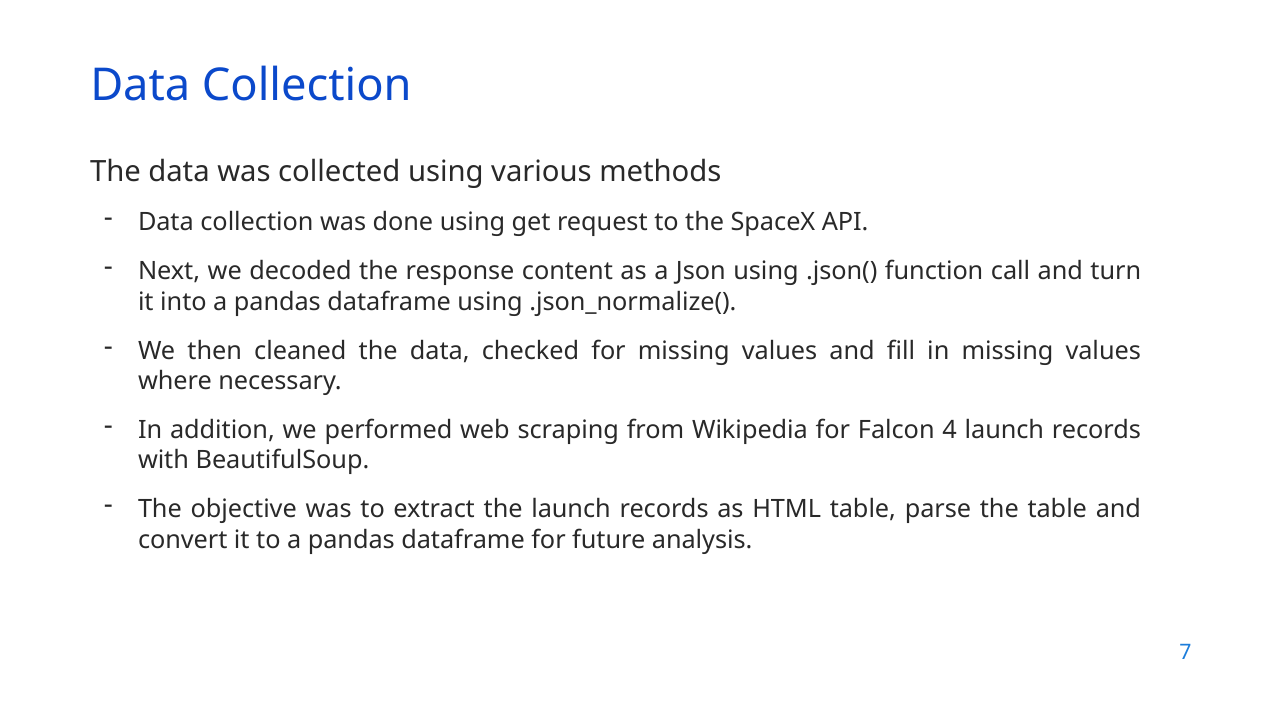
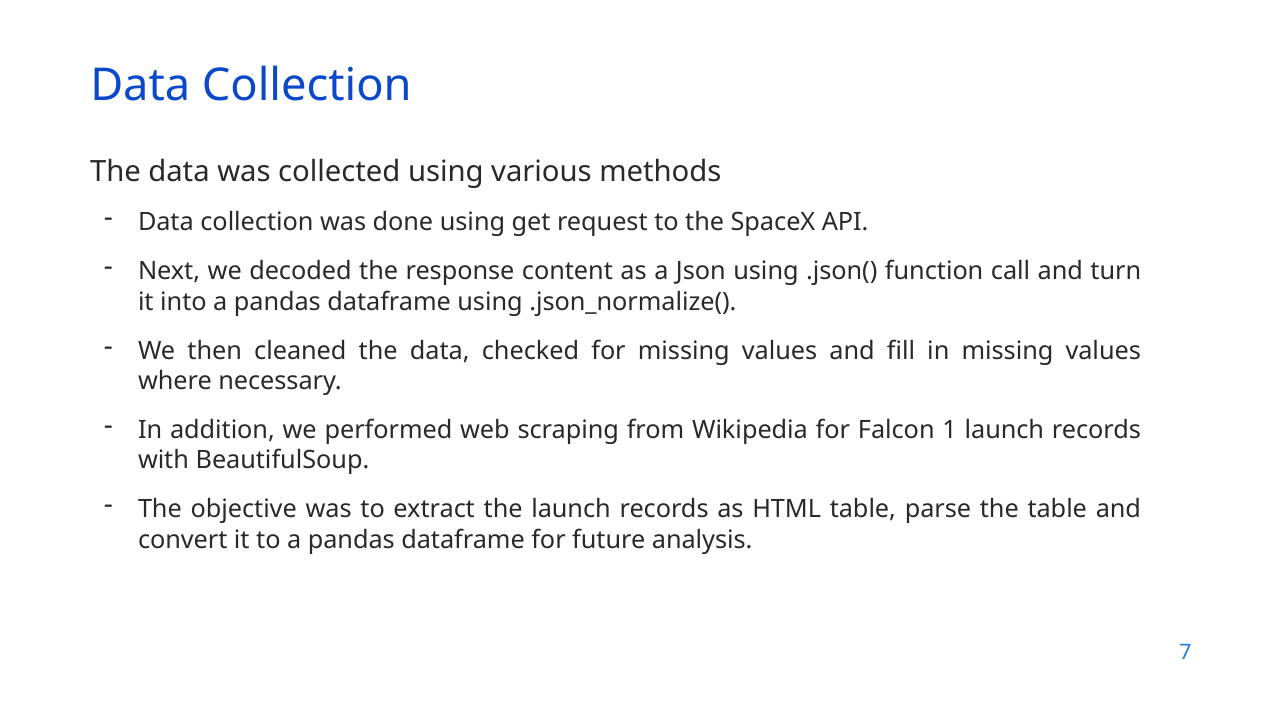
4: 4 -> 1 (950, 430)
